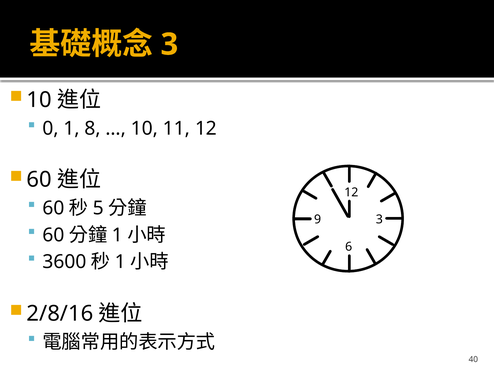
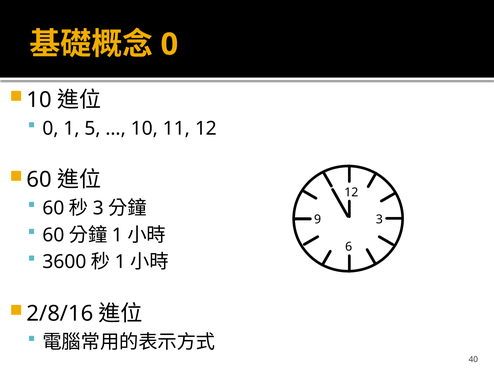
3: 3 -> 0 (169, 44)
8: 8 -> 5 (93, 128)
5: 5 -> 3 (98, 208)
